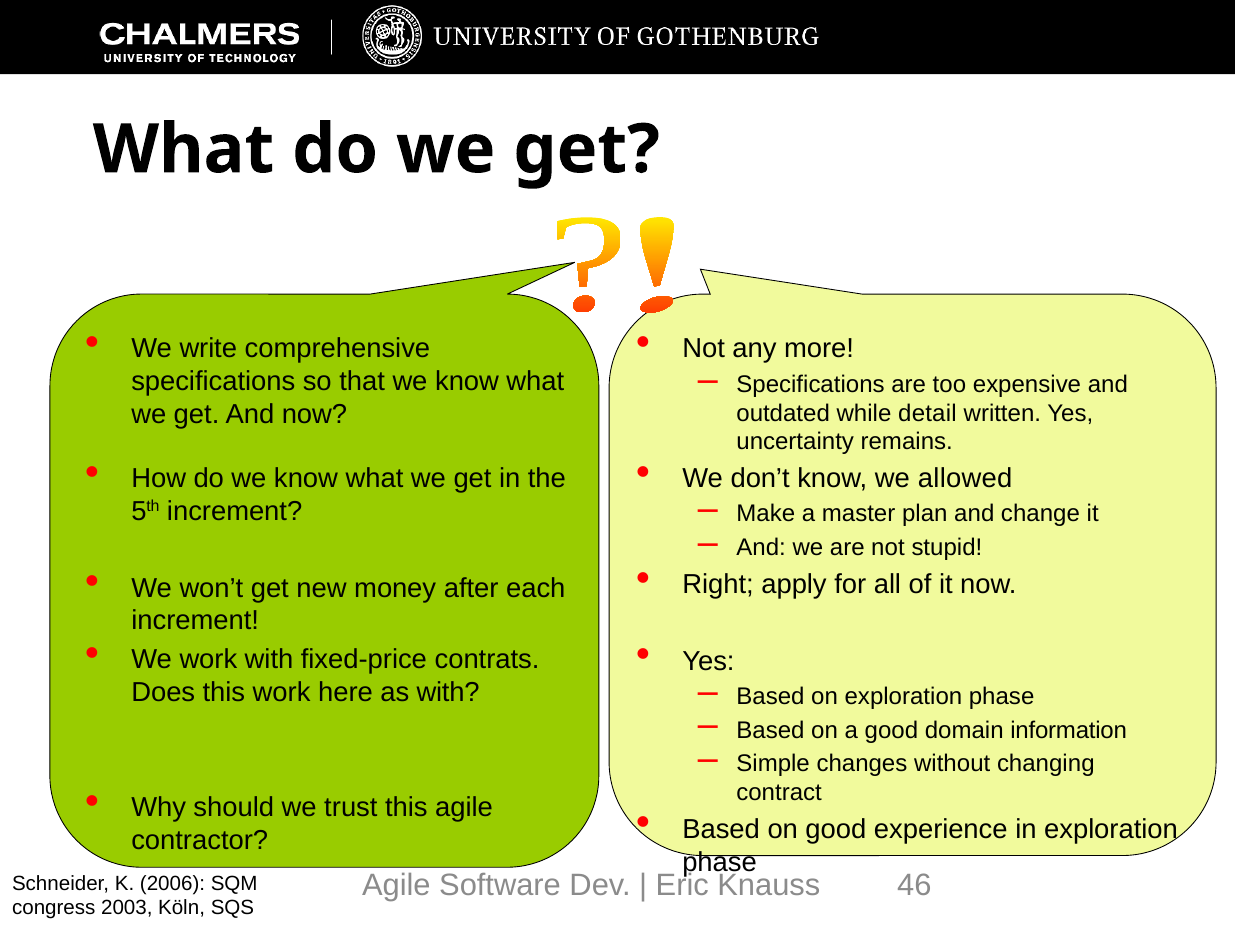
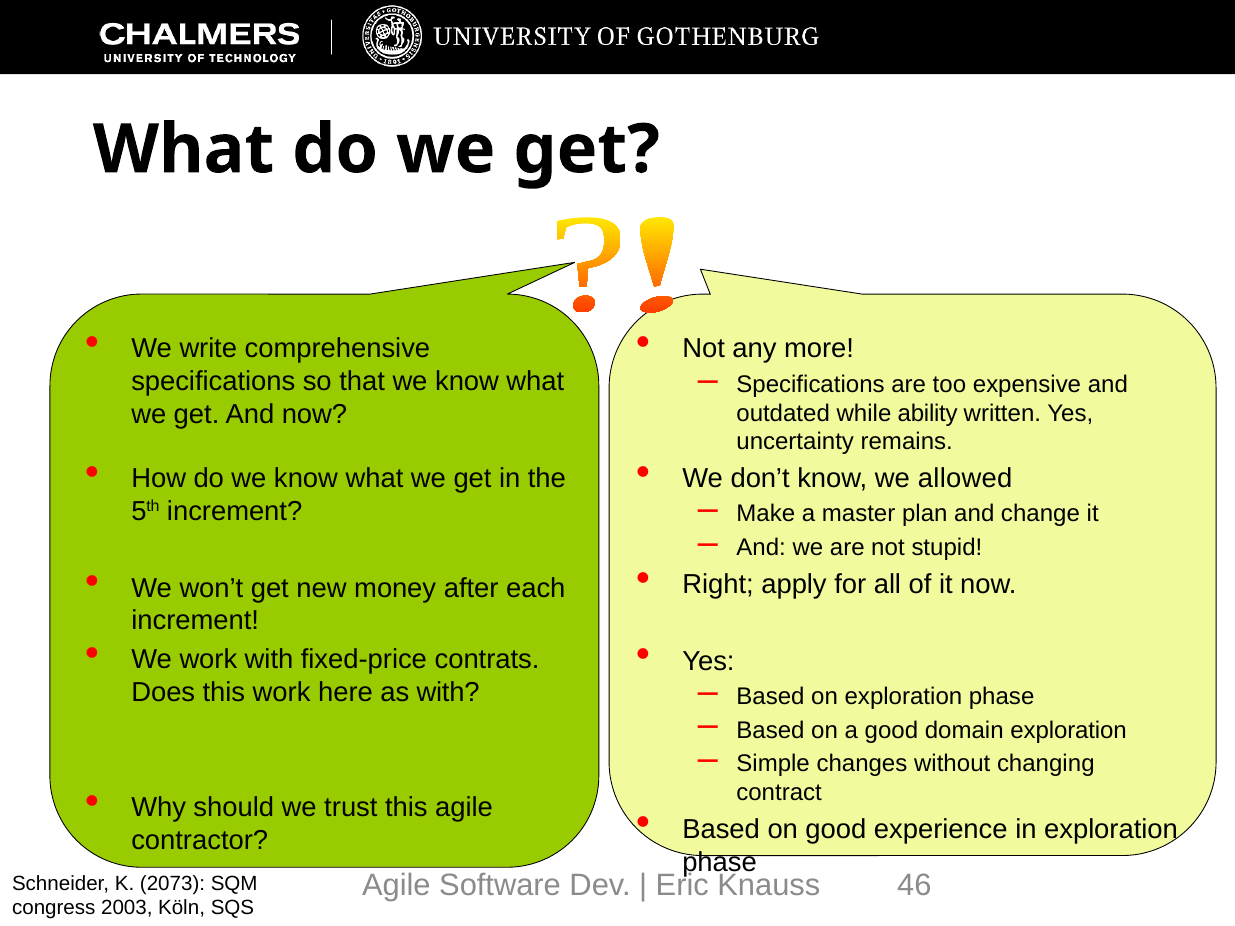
detail: detail -> ability (928, 413)
domain information: information -> exploration (1069, 730)
2006: 2006 -> 2073 (173, 884)
